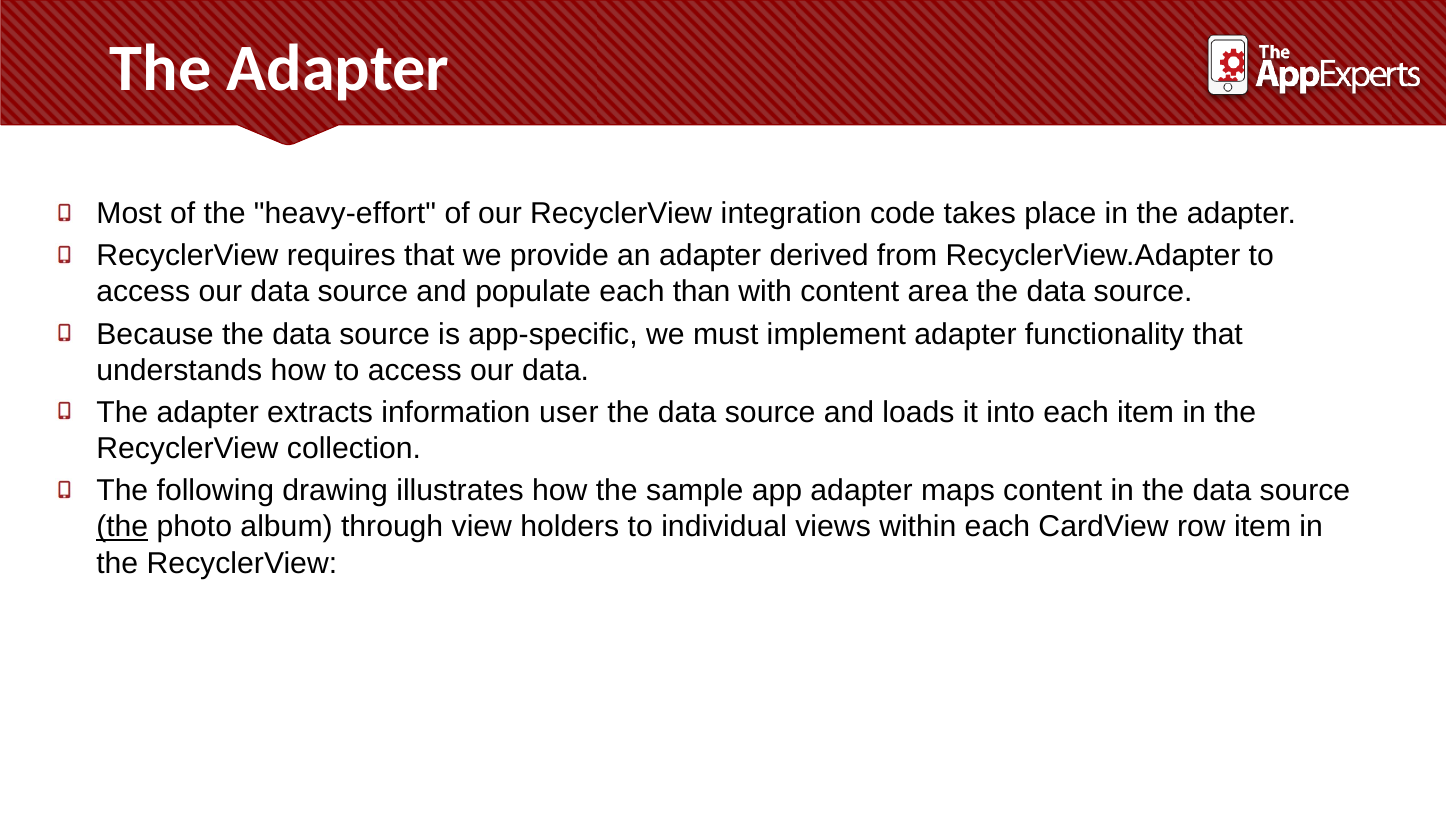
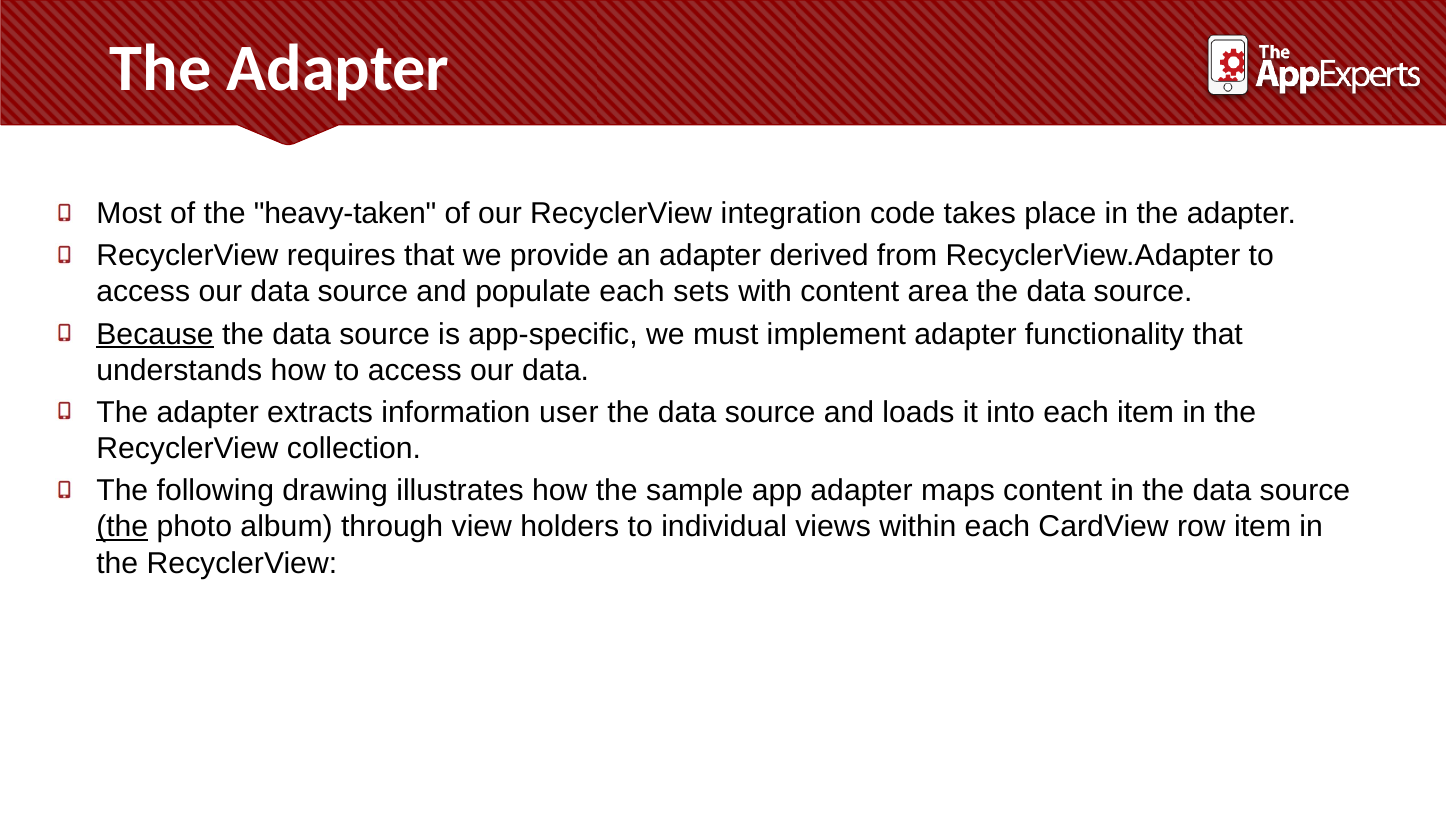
heavy-effort: heavy-effort -> heavy-taken (345, 214)
than: than -> sets (701, 292)
Because underline: none -> present (155, 334)
